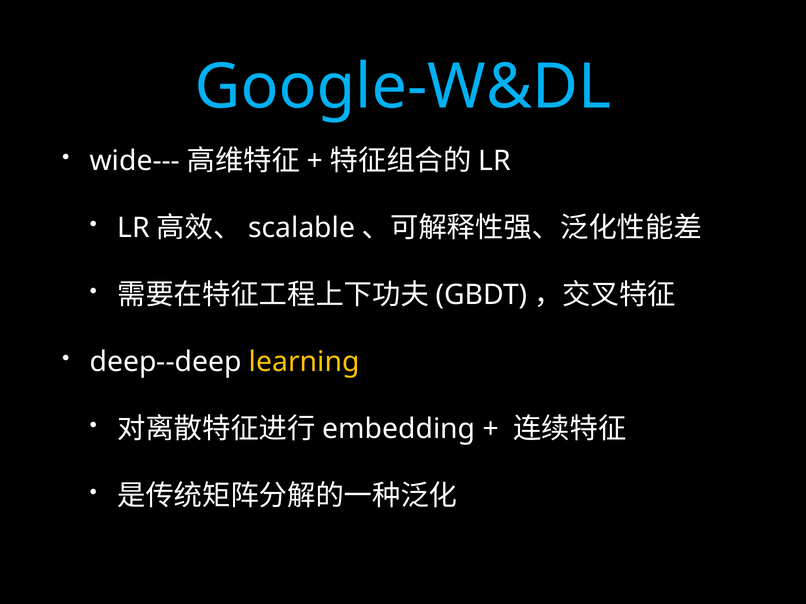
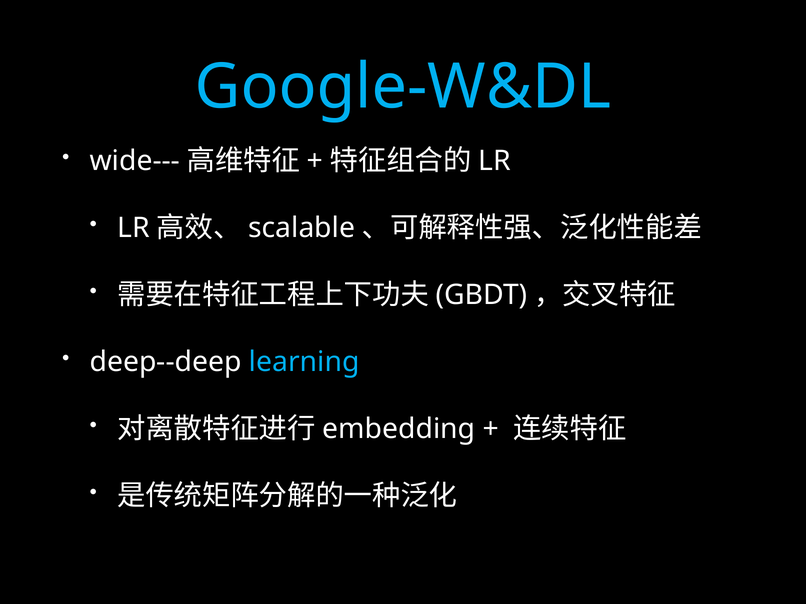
learning colour: yellow -> light blue (304, 362)
